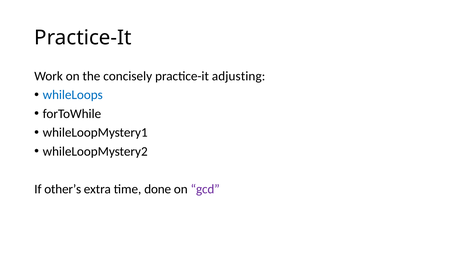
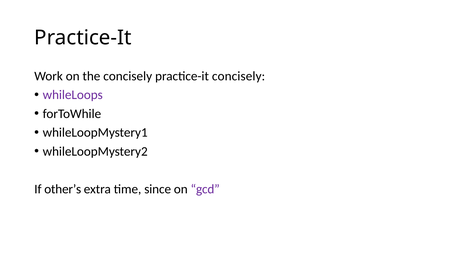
practice-it adjusting: adjusting -> concisely (239, 76)
whileLoops colour: blue -> purple (73, 95)
done: done -> since (158, 189)
